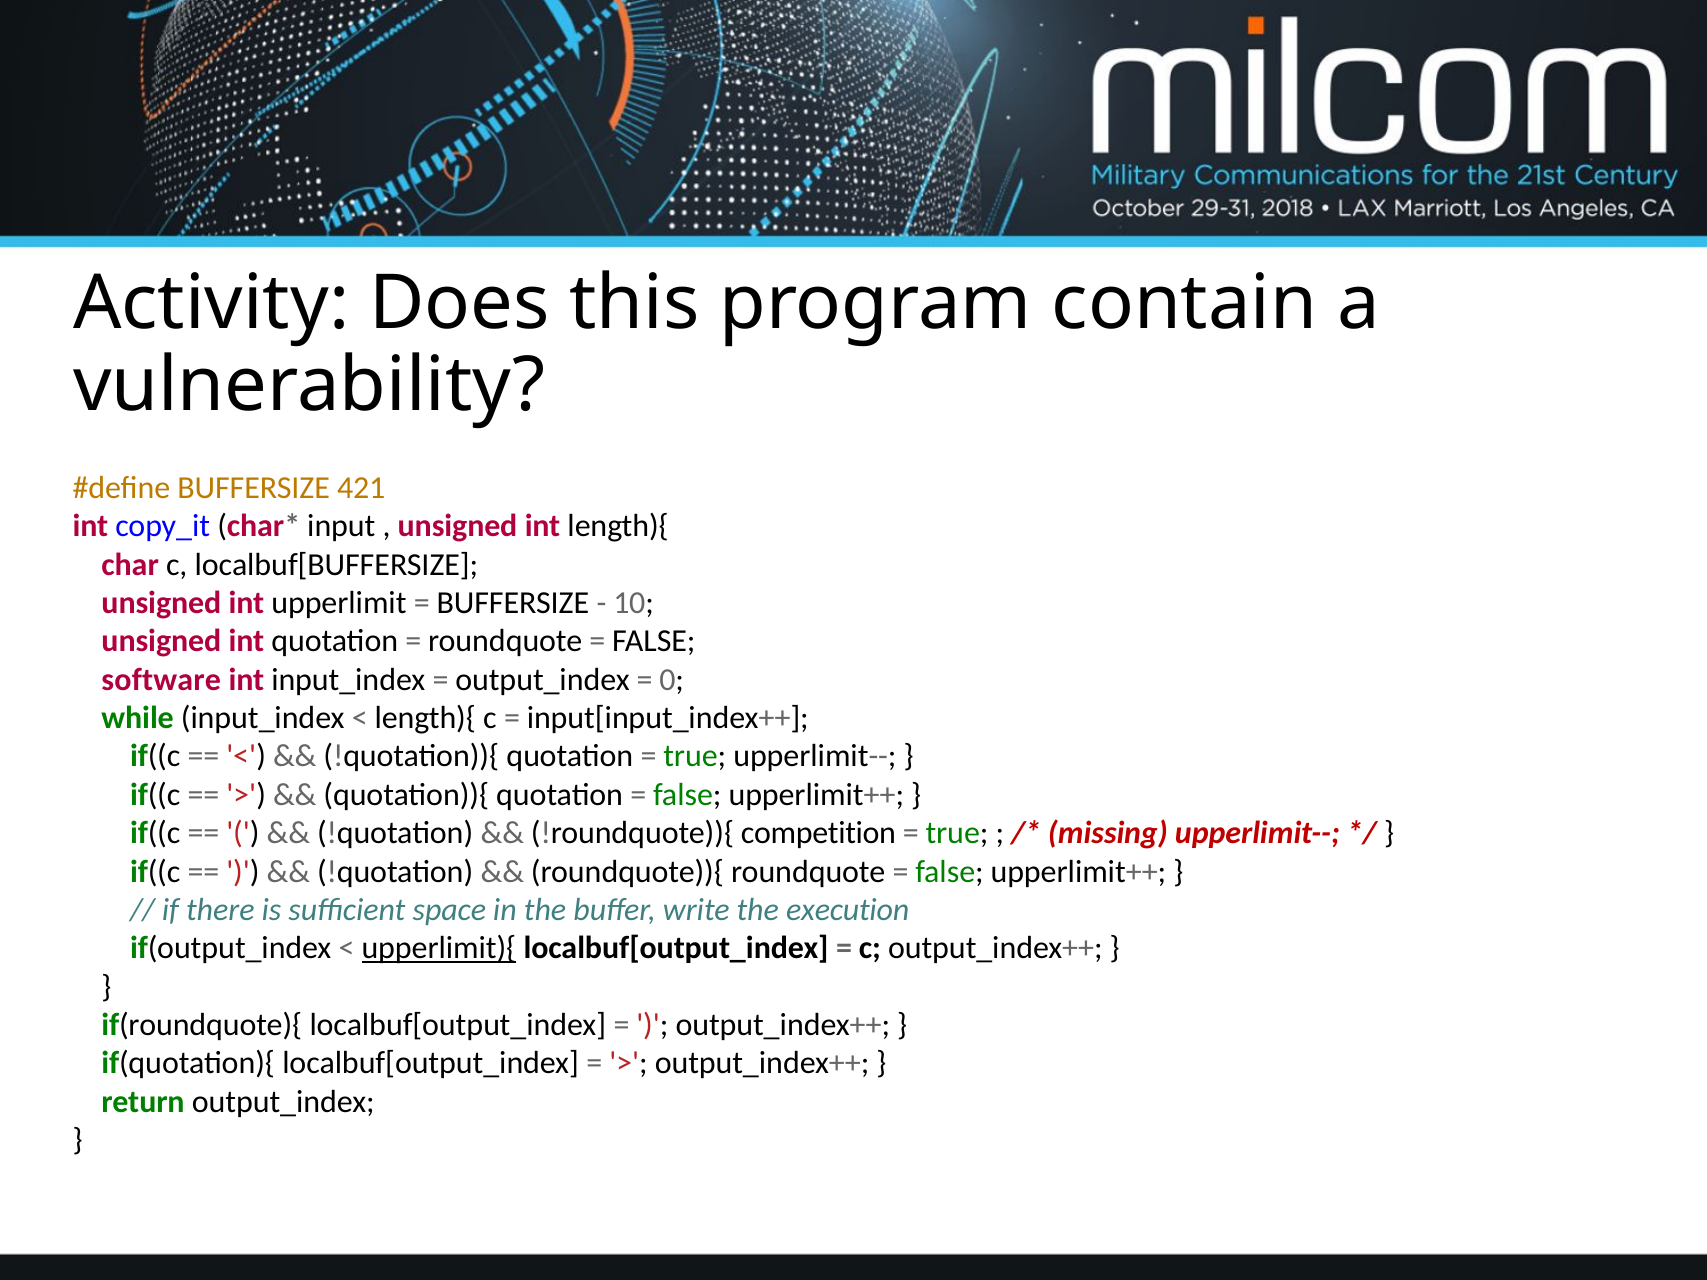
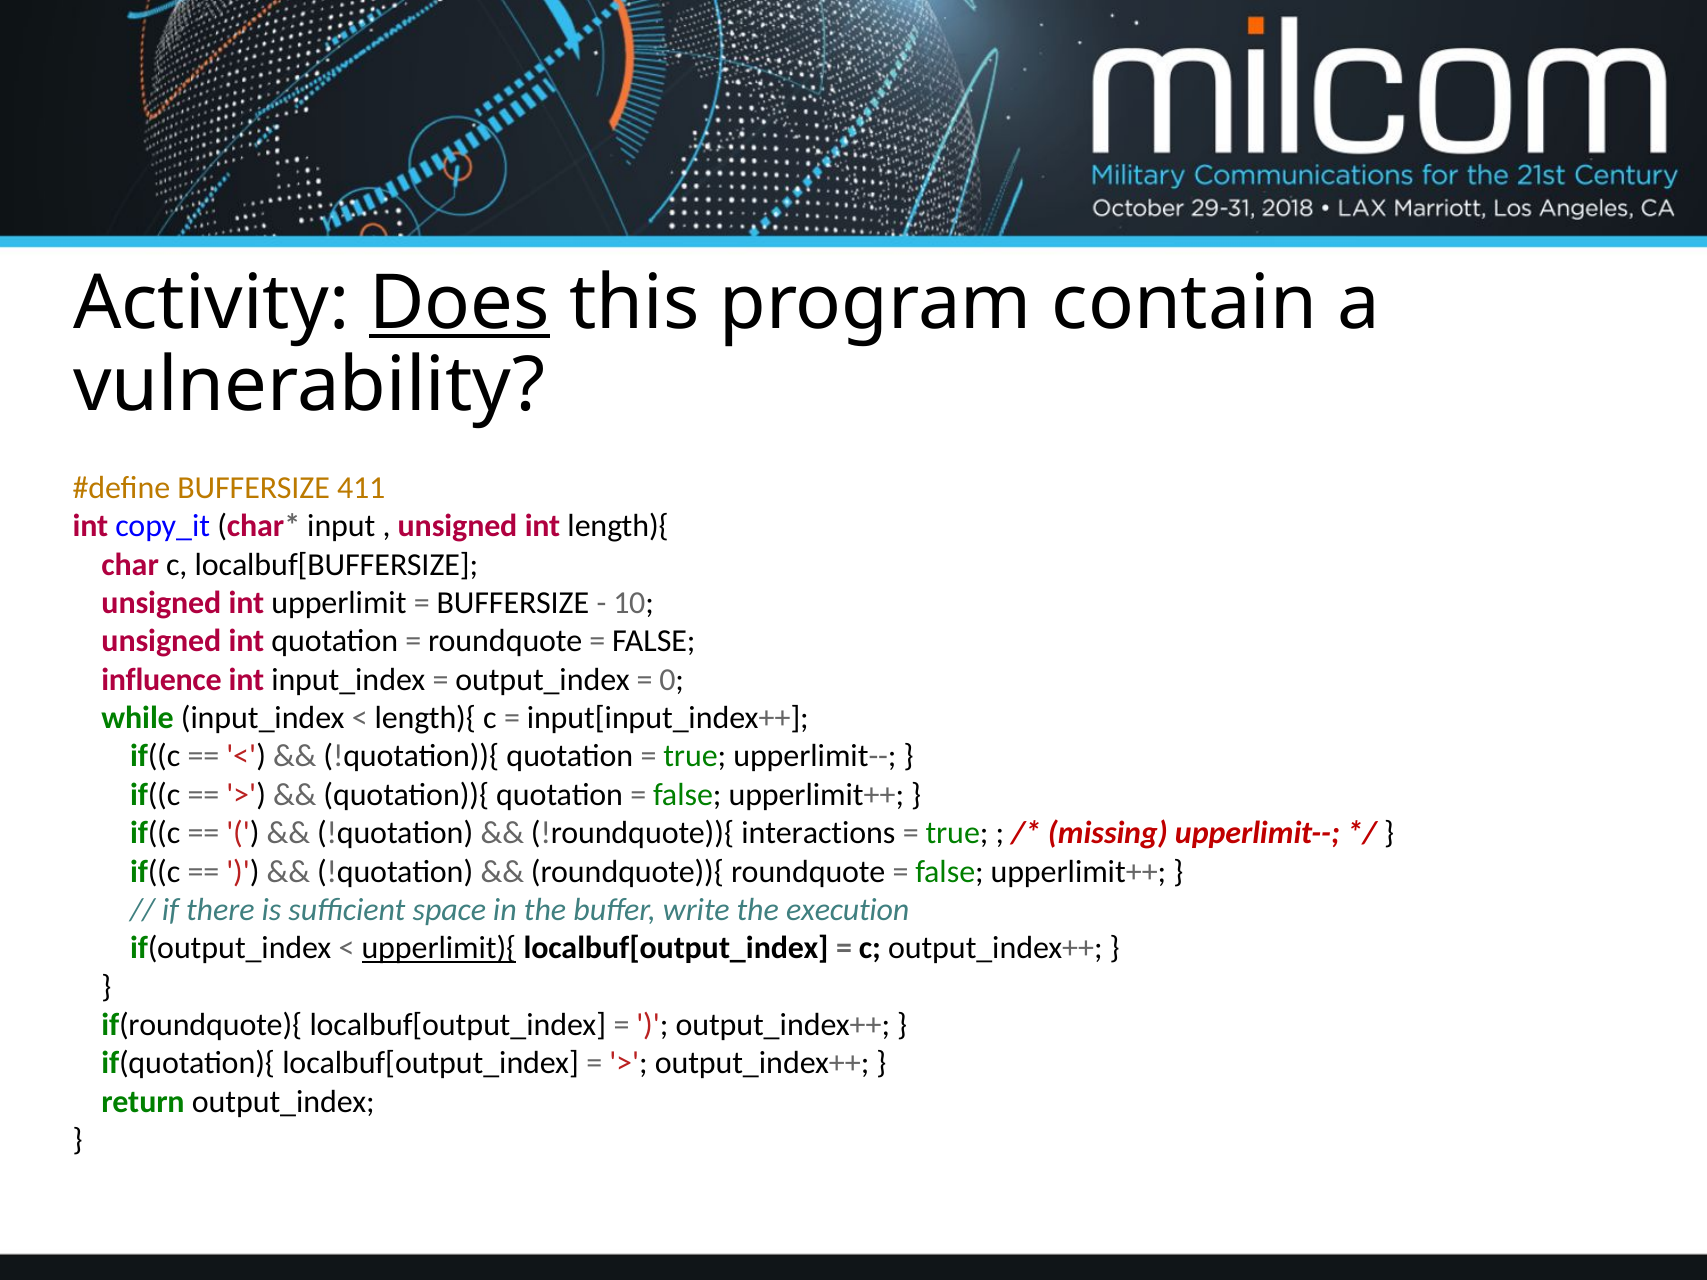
Does underline: none -> present (459, 303)
421: 421 -> 411 (361, 488)
software: software -> influence (162, 680)
competition: competition -> interactions (818, 833)
